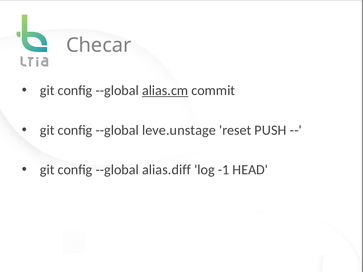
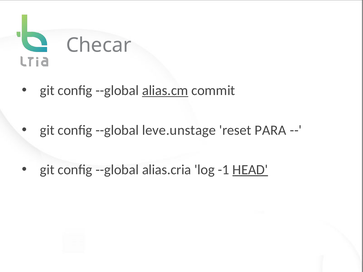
PUSH: PUSH -> PARA (271, 130)
alias.diff: alias.diff -> alias.cria (167, 170)
HEAD underline: none -> present (250, 170)
